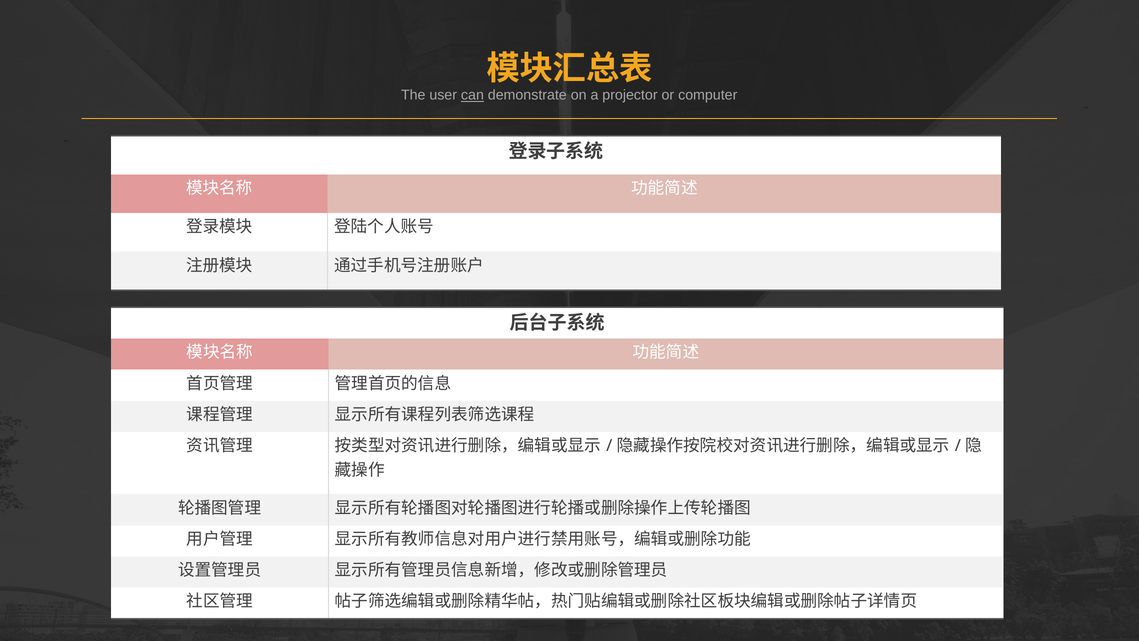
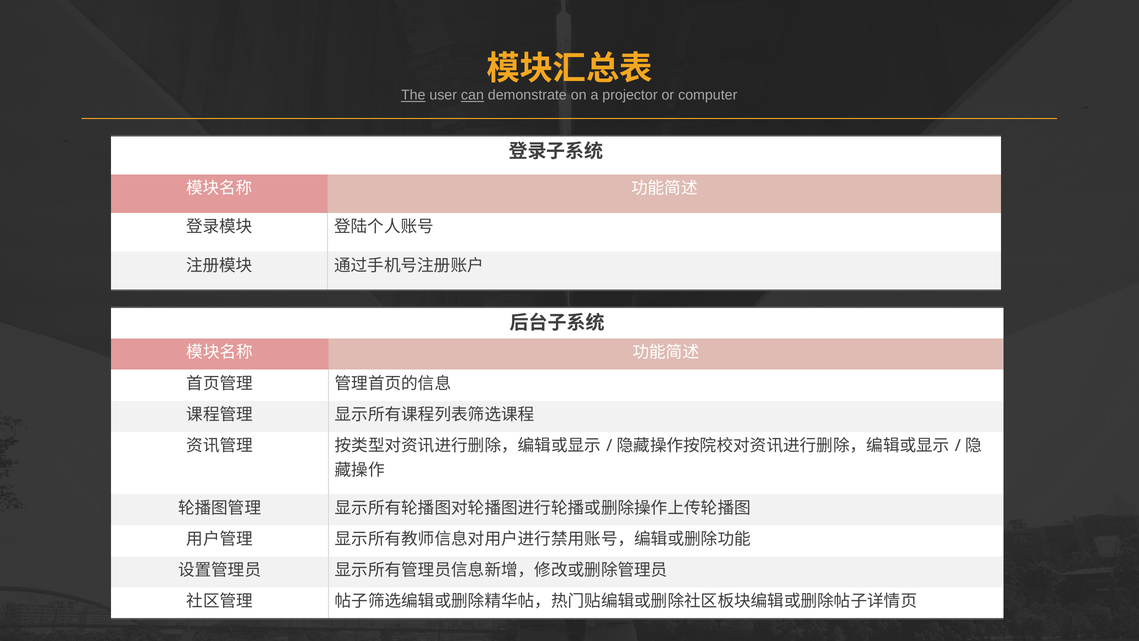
The underline: none -> present (413, 95)
